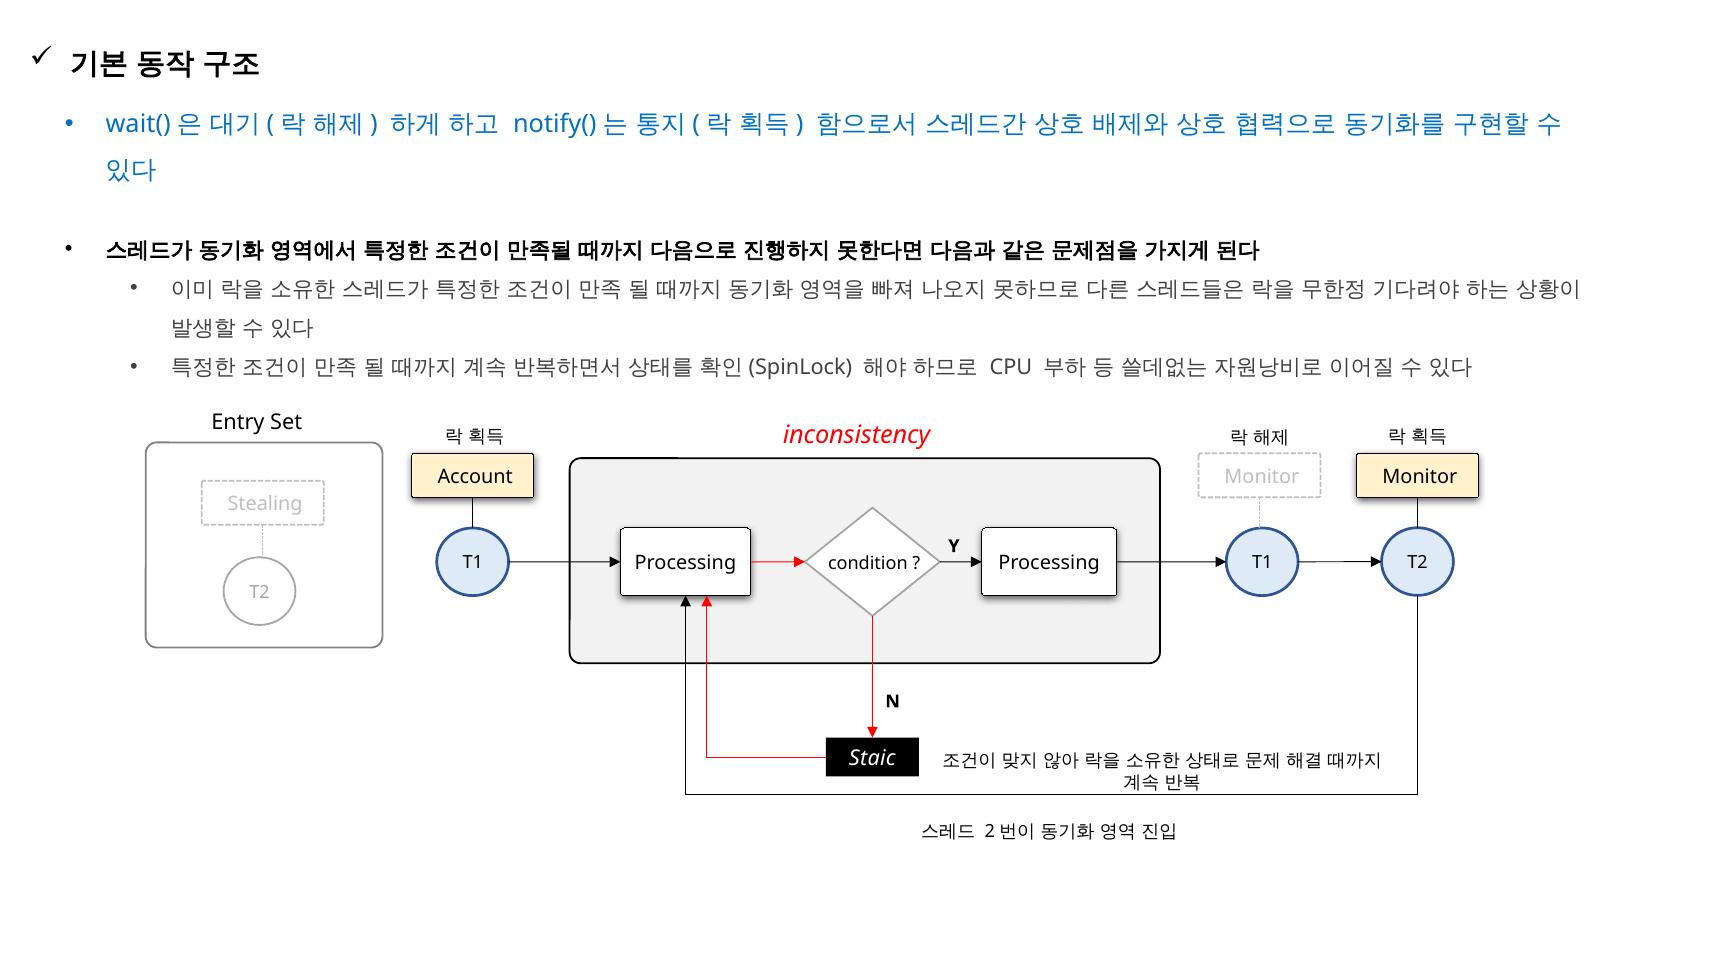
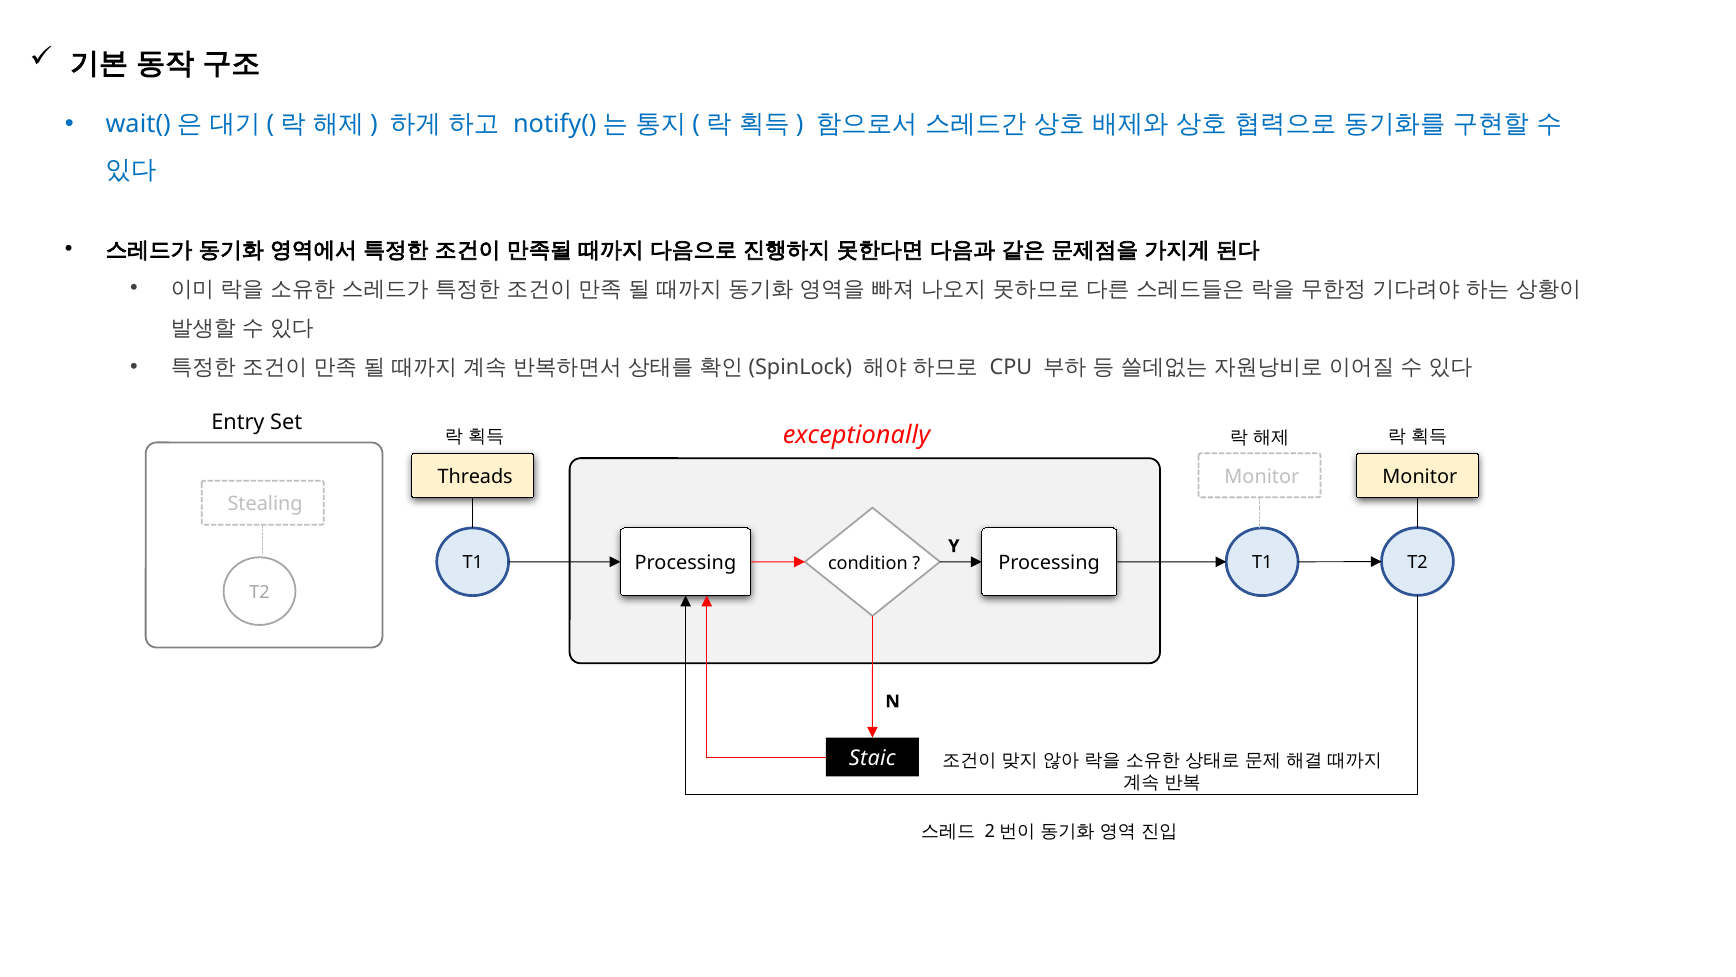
inconsistency: inconsistency -> exceptionally (856, 435)
Account: Account -> Threads (475, 477)
